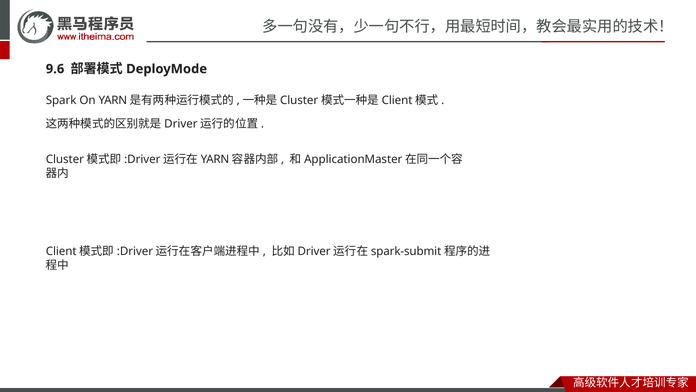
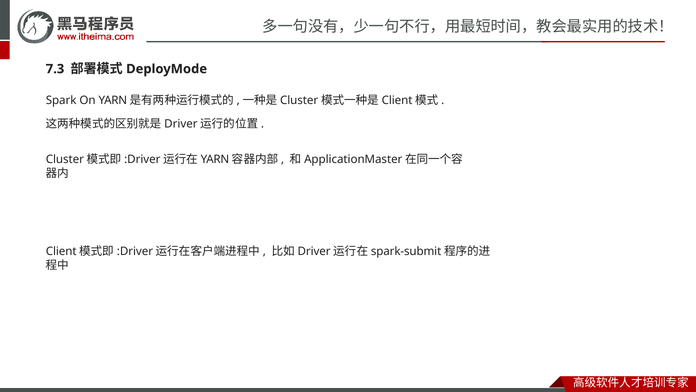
9.6: 9.6 -> 7.3 (55, 69)
